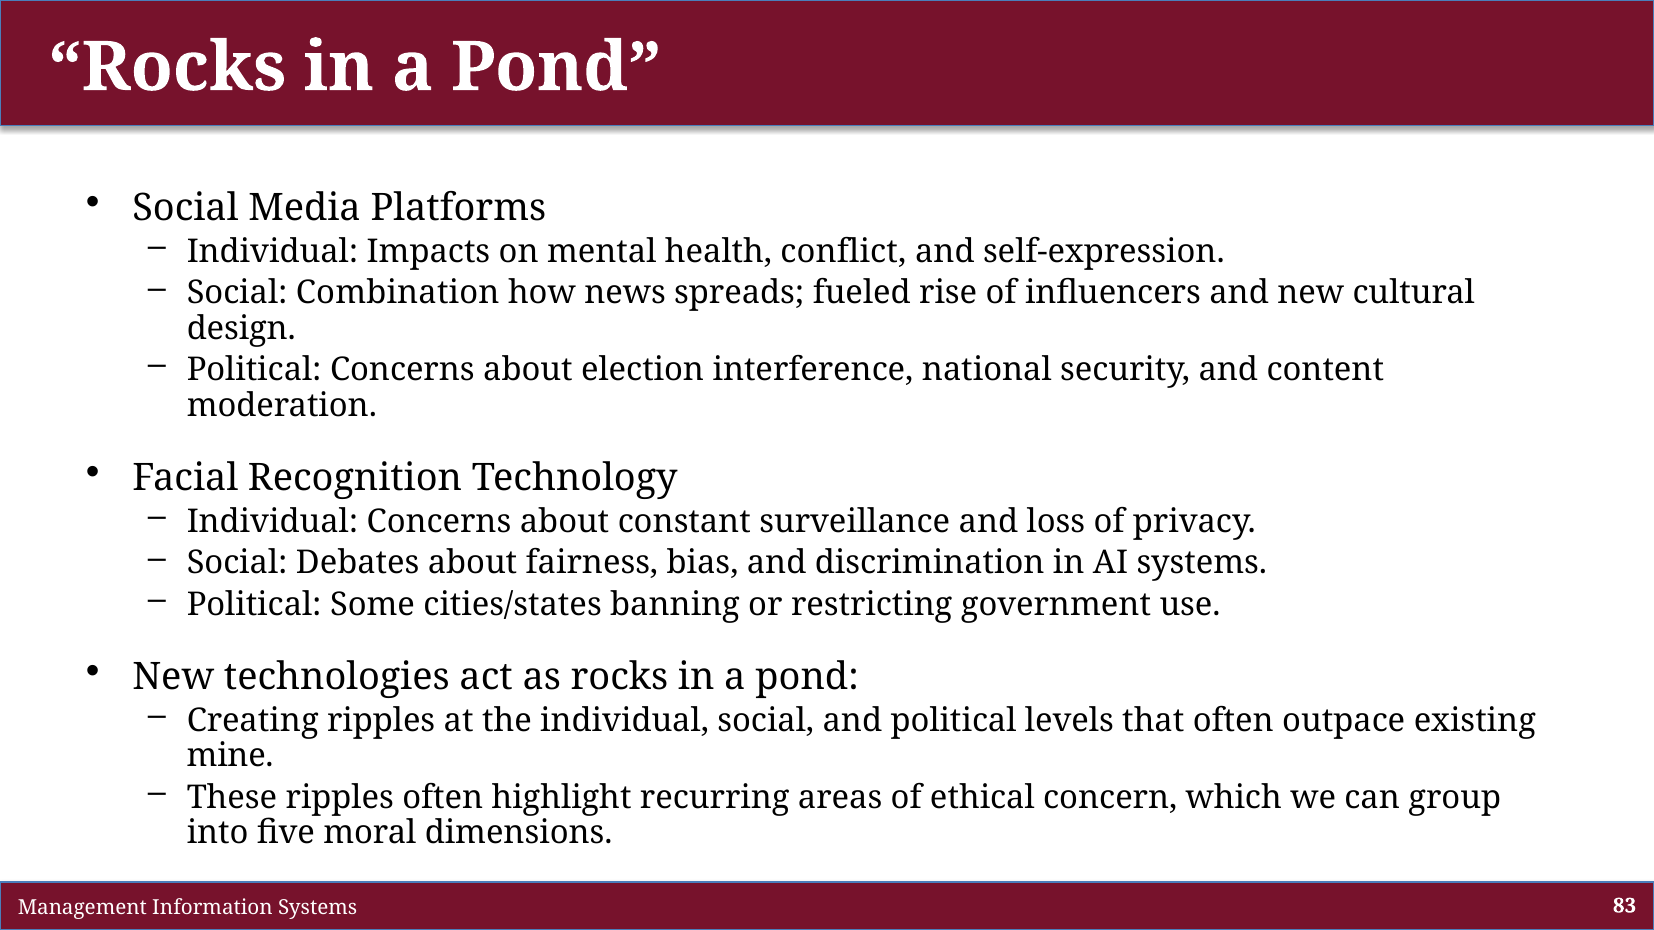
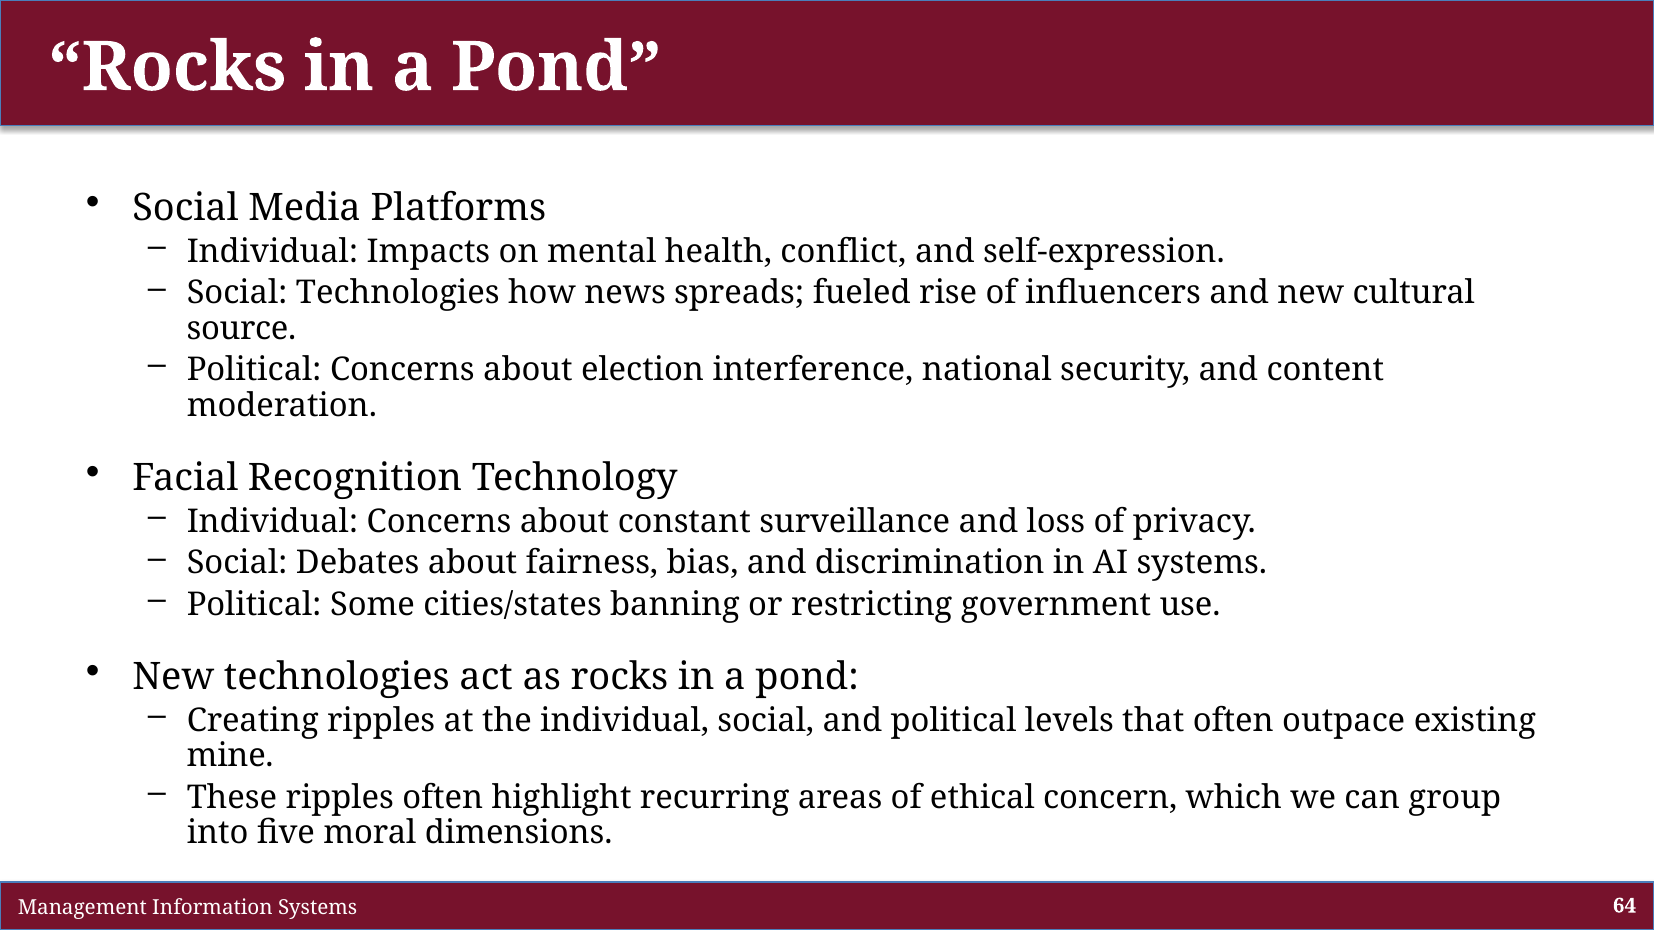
Social Combination: Combination -> Technologies (398, 293)
design: design -> source (241, 329)
83: 83 -> 64 (1625, 906)
